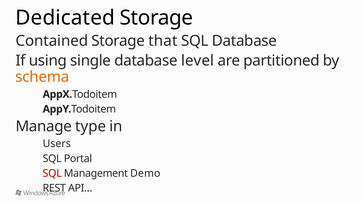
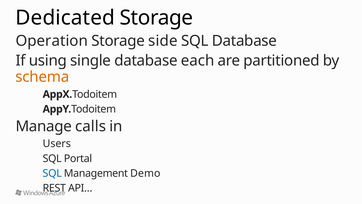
Contained: Contained -> Operation (52, 41)
that: that -> side (163, 41)
level: level -> each (198, 61)
type: type -> calls (91, 126)
SQL colour: red -> blue (52, 173)
